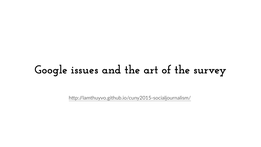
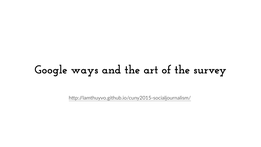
issues: issues -> ways (85, 70)
